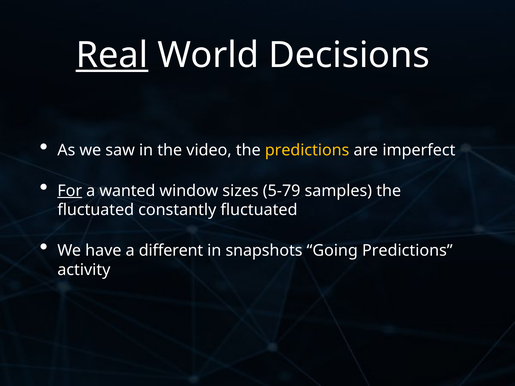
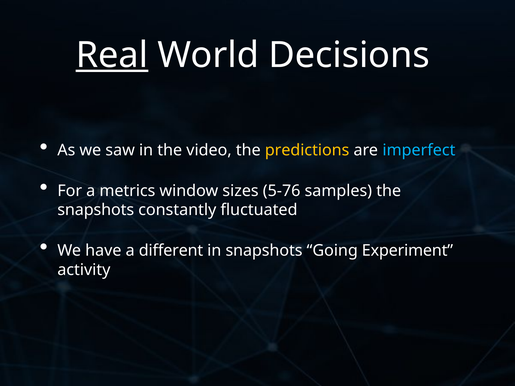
imperfect colour: white -> light blue (419, 150)
For underline: present -> none (70, 191)
wanted: wanted -> metrics (127, 191)
5-79: 5-79 -> 5-76 (282, 191)
fluctuated: fluctuated -> snapshots (96, 210)
Going Predictions: Predictions -> Experiment (407, 251)
